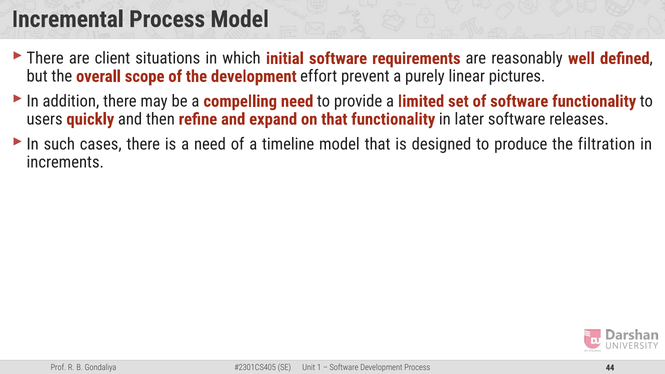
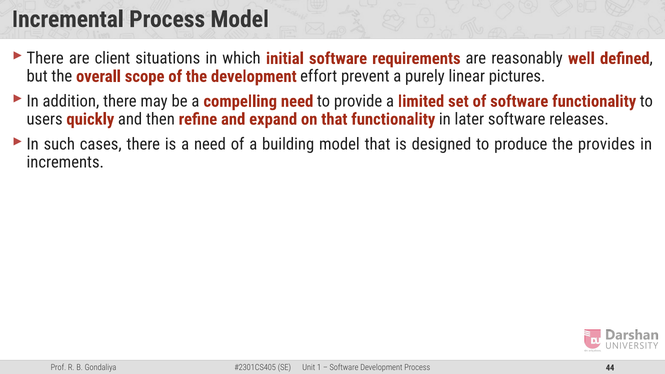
timeline: timeline -> building (288, 144)
filtration: filtration -> provides (607, 144)
